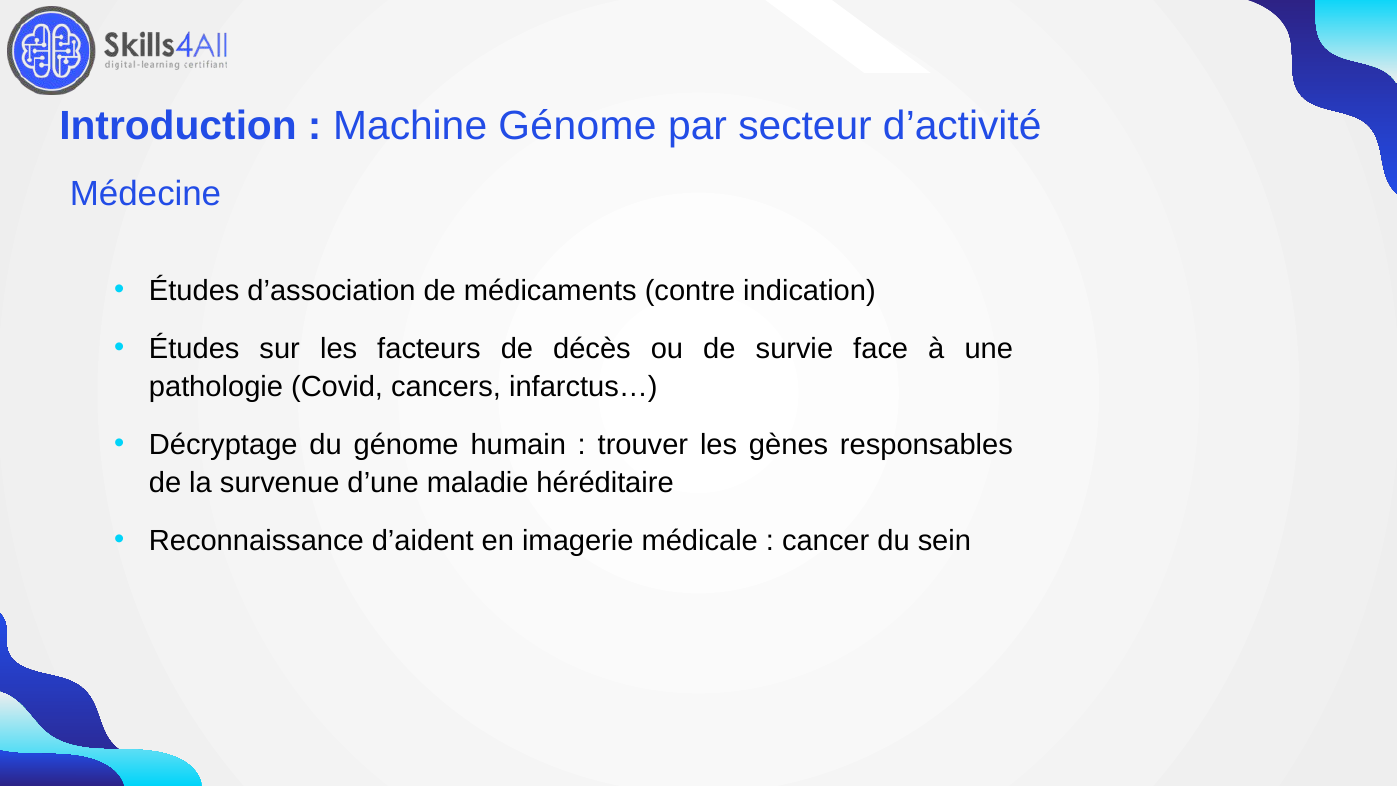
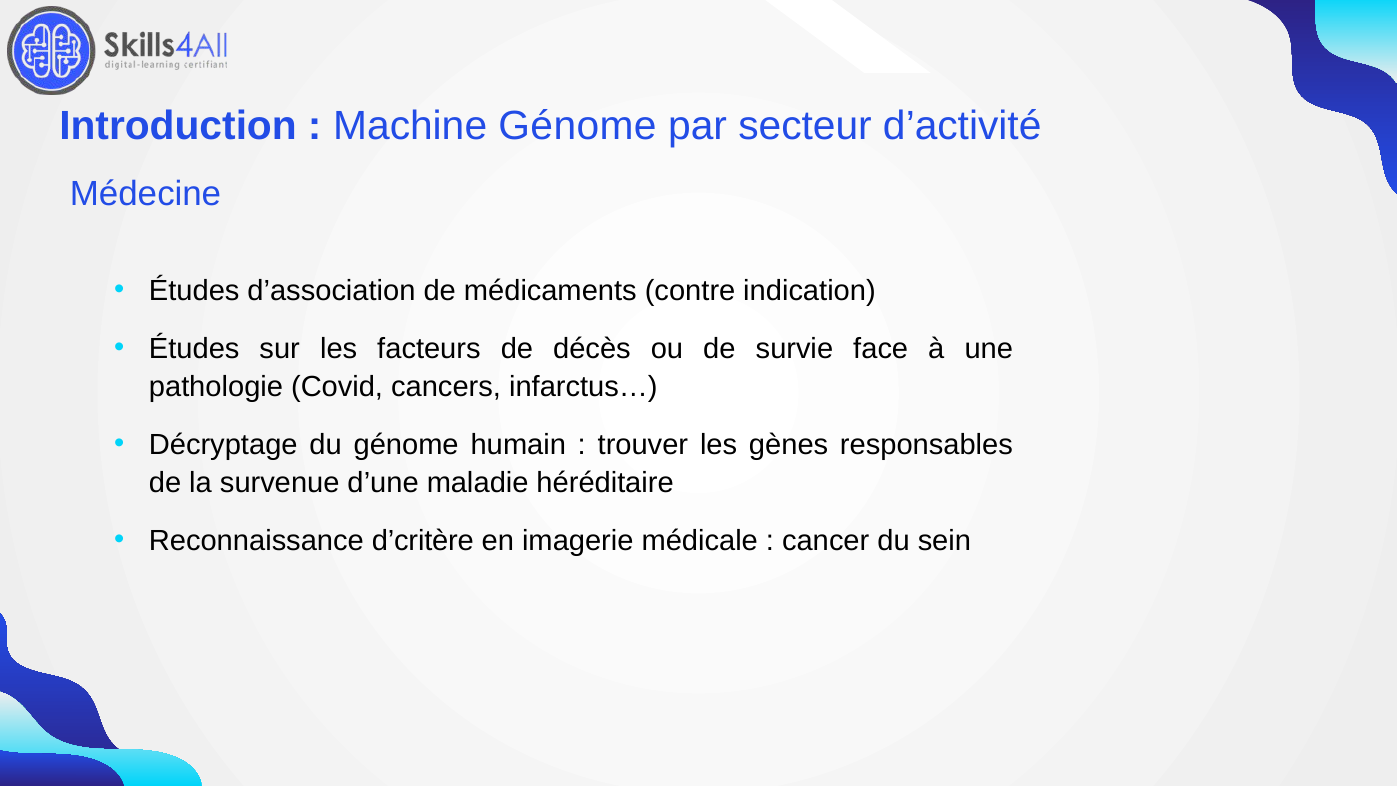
d’aident: d’aident -> d’critère (423, 541)
